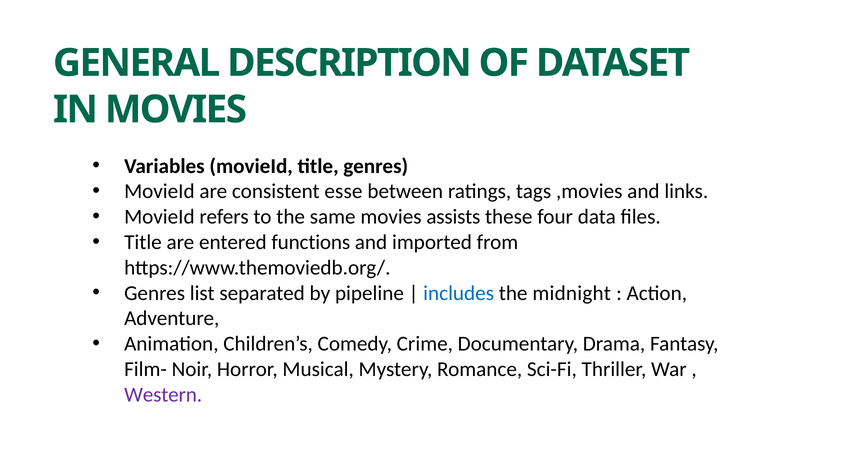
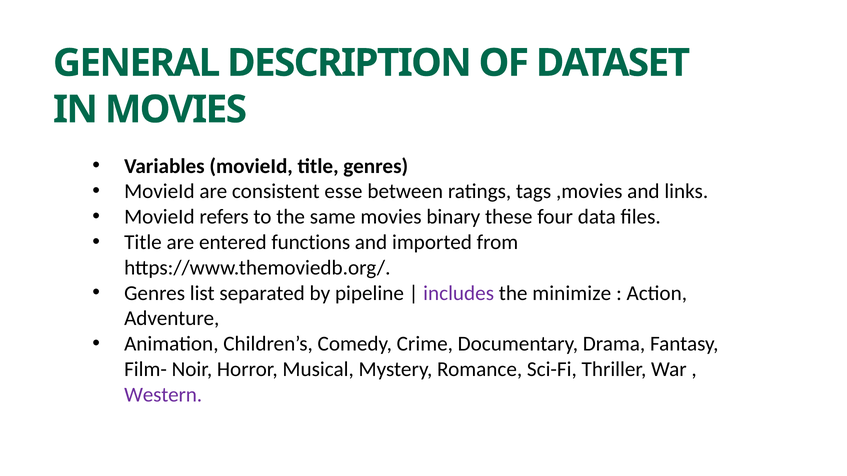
assists: assists -> binary (453, 217)
includes colour: blue -> purple (459, 293)
midnight: midnight -> minimize (572, 293)
